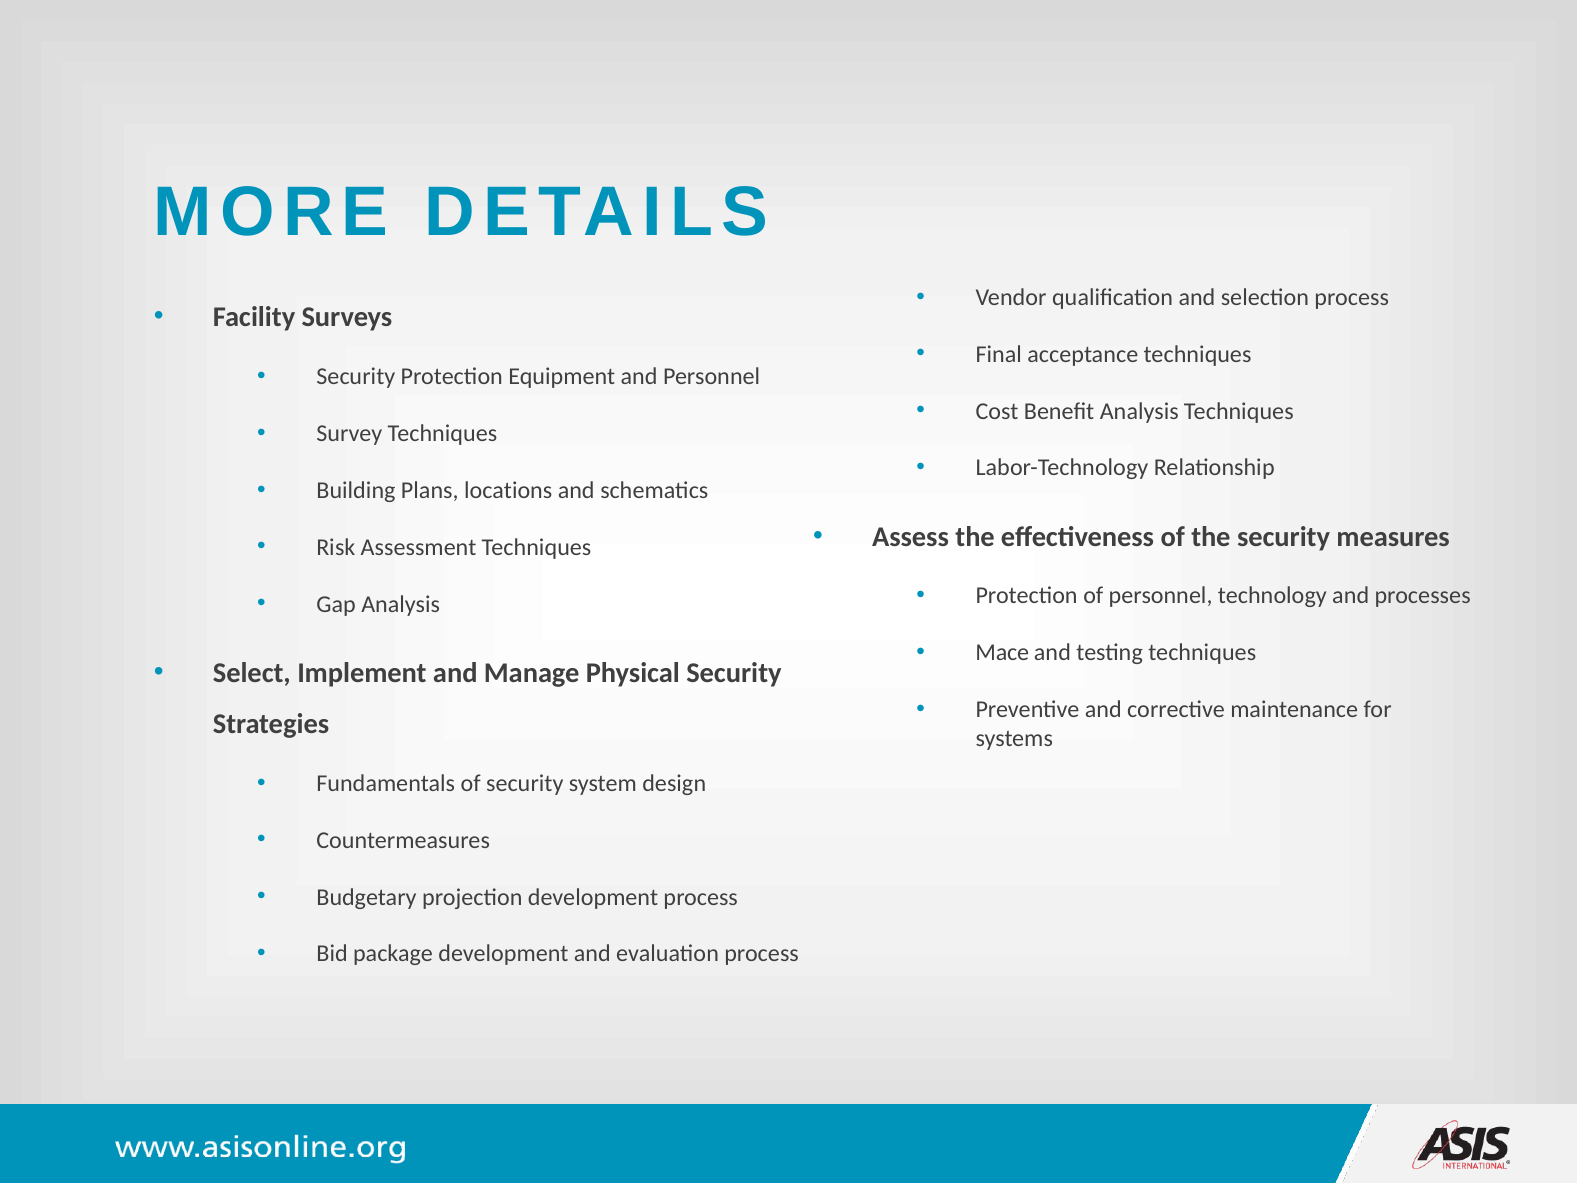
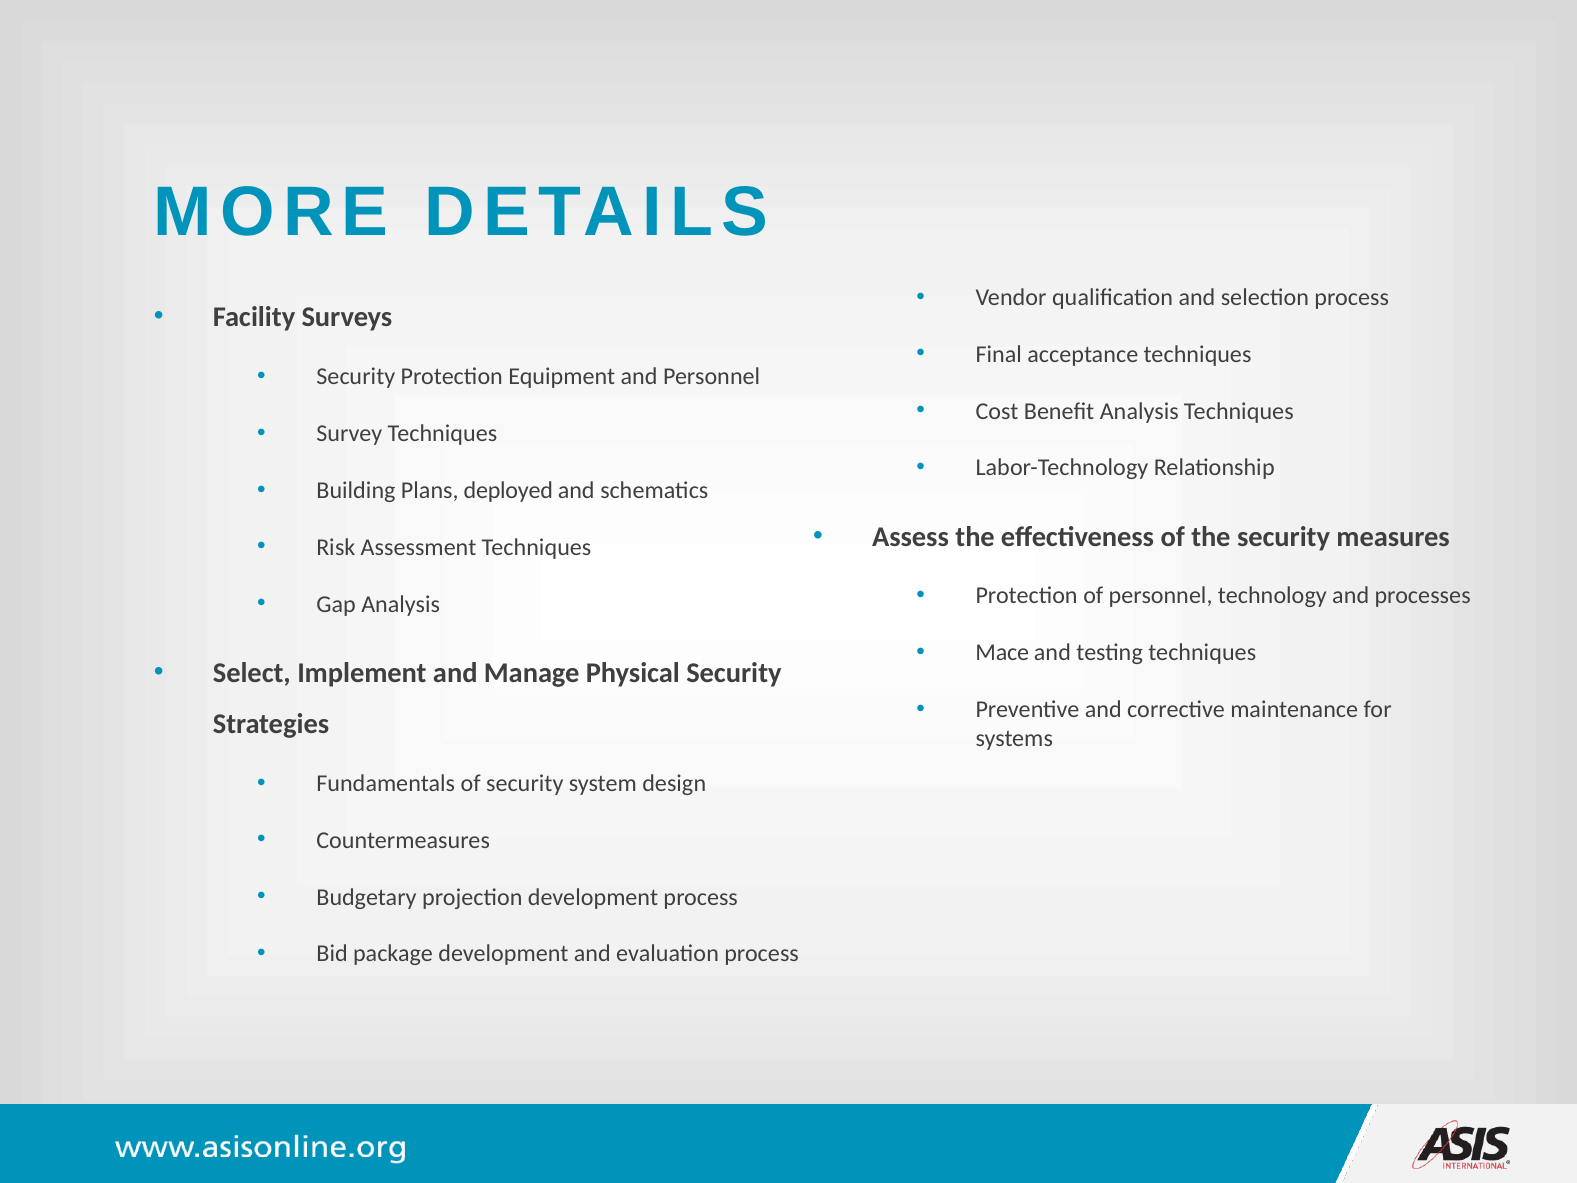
locations: locations -> deployed (508, 490)
